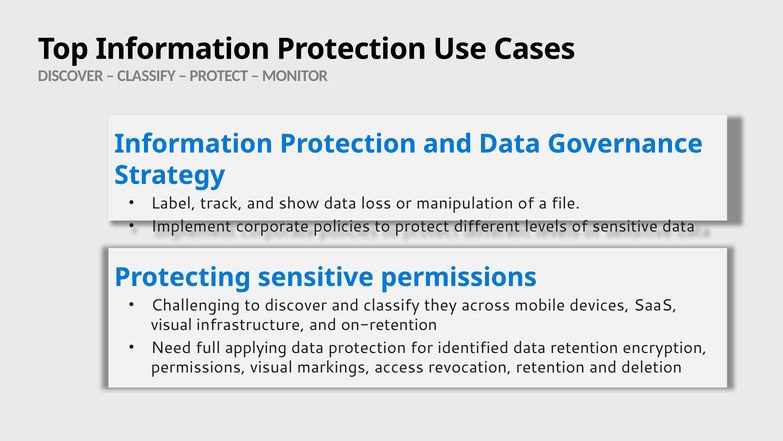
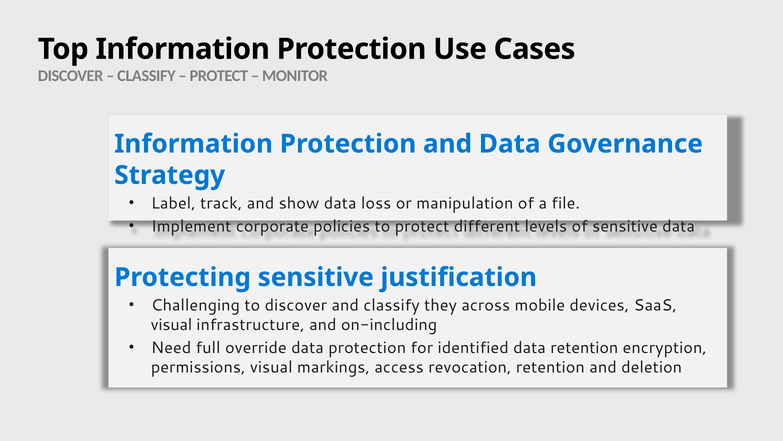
sensitive permissions: permissions -> justification (459, 277)
on-retention: on-retention -> on-including (389, 325)
applying: applying -> override (256, 347)
